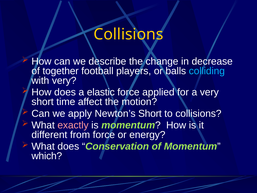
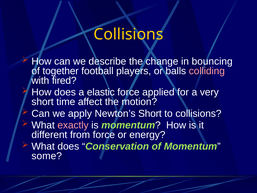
decrease: decrease -> bouncing (212, 61)
colliding colour: light blue -> pink (207, 71)
with very: very -> fired (64, 81)
which: which -> some (47, 156)
